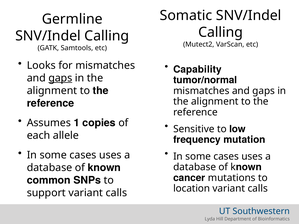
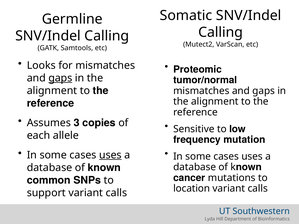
Capability: Capability -> Proteomic (198, 69)
1: 1 -> 3 (77, 123)
uses underline: none -> present (110, 155)
